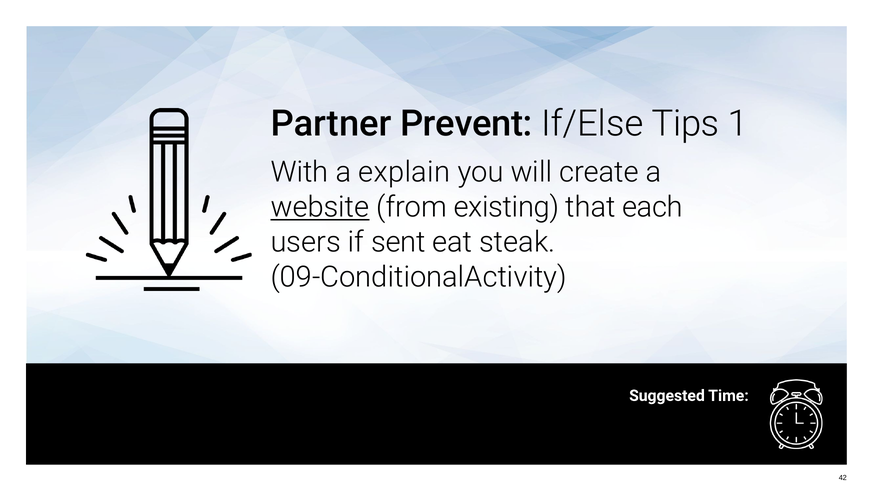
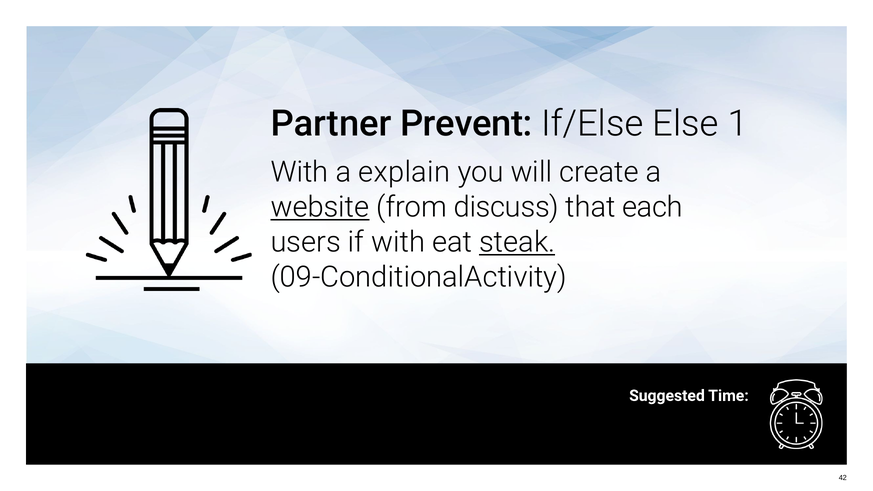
Tips: Tips -> Else (685, 124)
existing: existing -> discuss (506, 207)
if sent: sent -> with (398, 242)
steak underline: none -> present (517, 242)
